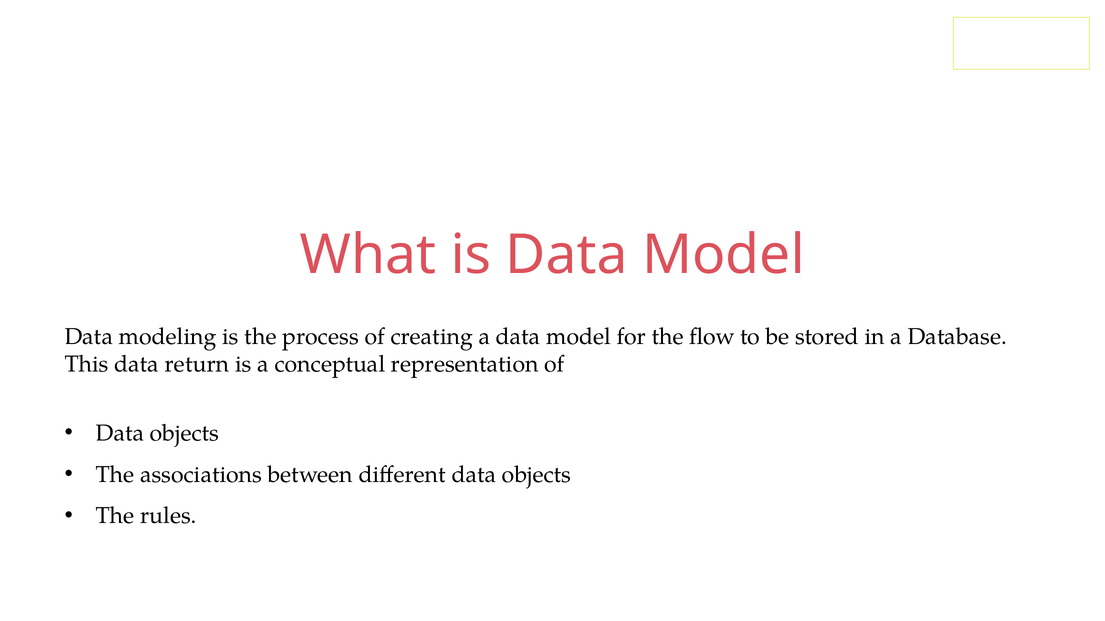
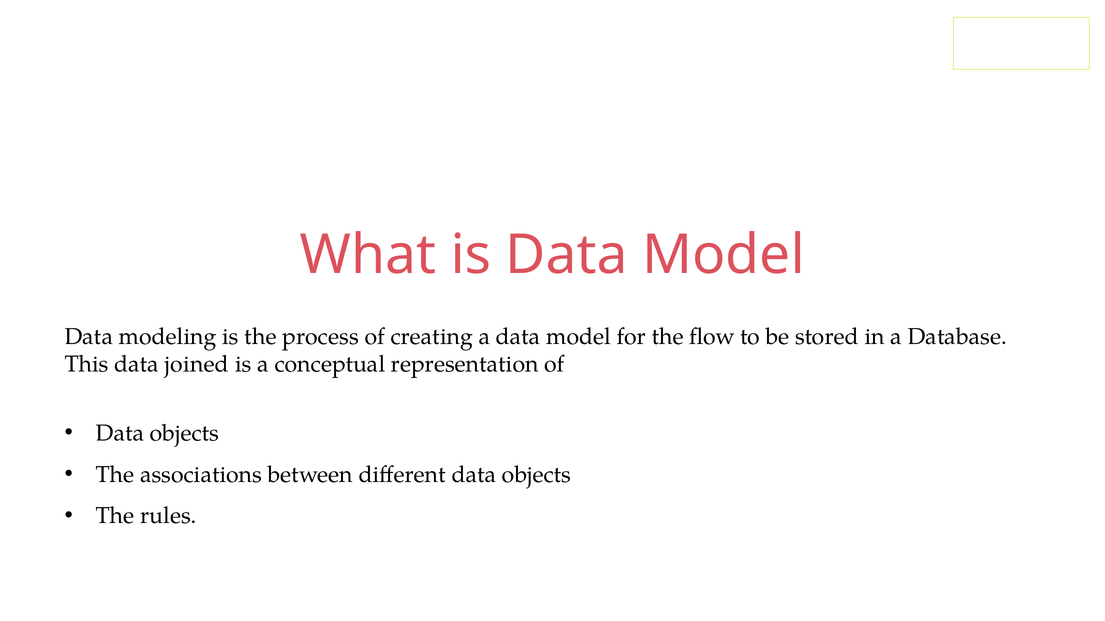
return: return -> joined (197, 364)
